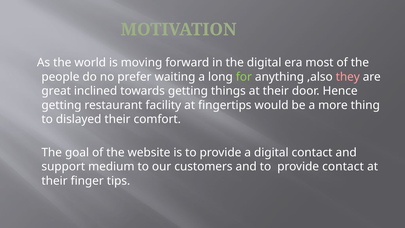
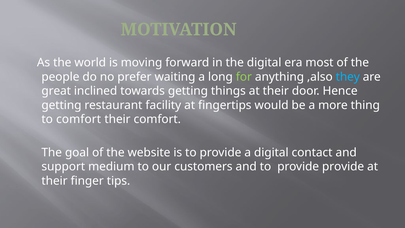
they colour: pink -> light blue (348, 77)
to dislayed: dislayed -> comfort (79, 119)
provide contact: contact -> provide (343, 167)
